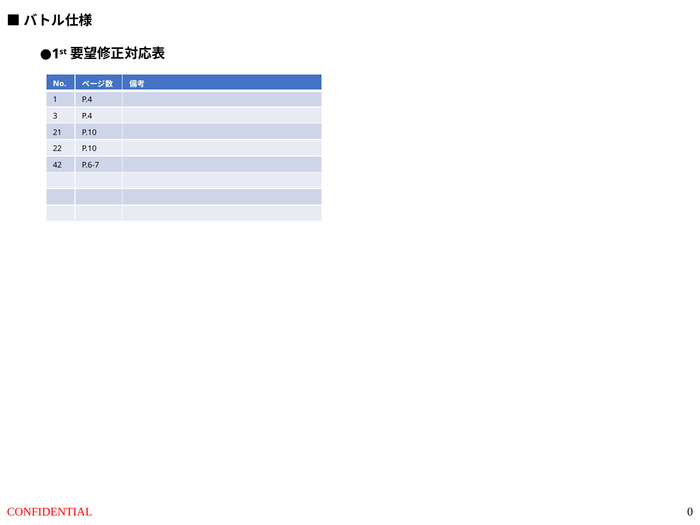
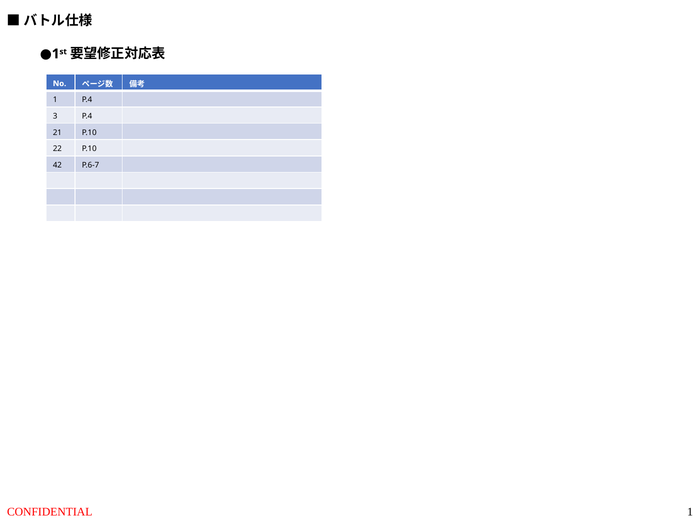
CONFIDENTIAL 0: 0 -> 1 (690, 512)
